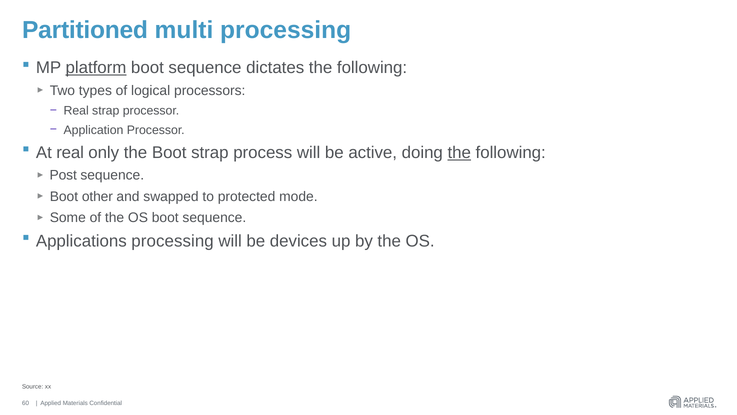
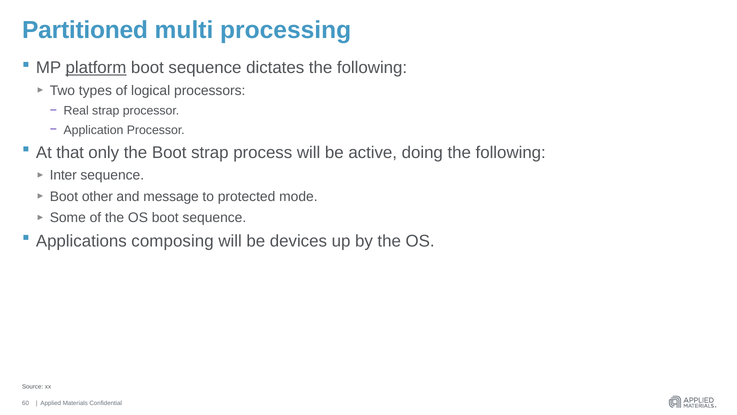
At real: real -> that (70, 152)
the underline: present -> none (459, 152)
Post: Post -> Inter (63, 175)
swapped: swapped -> message (171, 196)
Applications processing: processing -> composing (173, 241)
